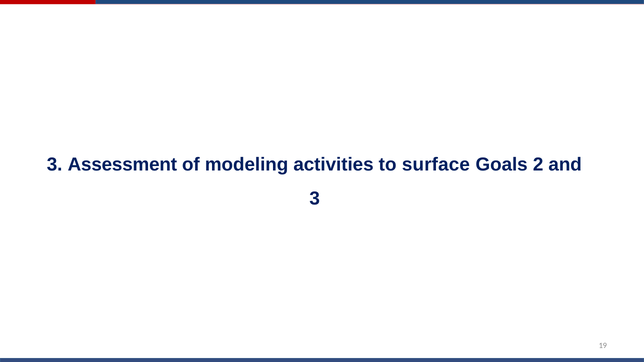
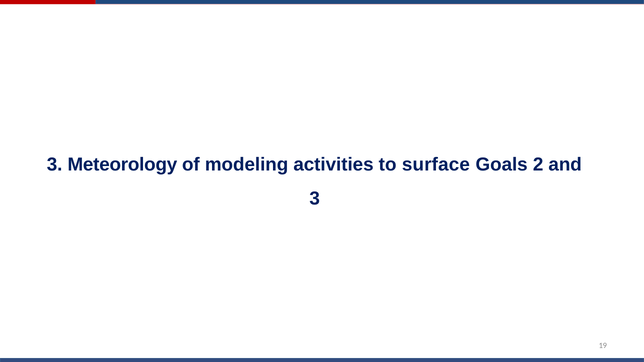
Assessment: Assessment -> Meteorology (122, 165)
